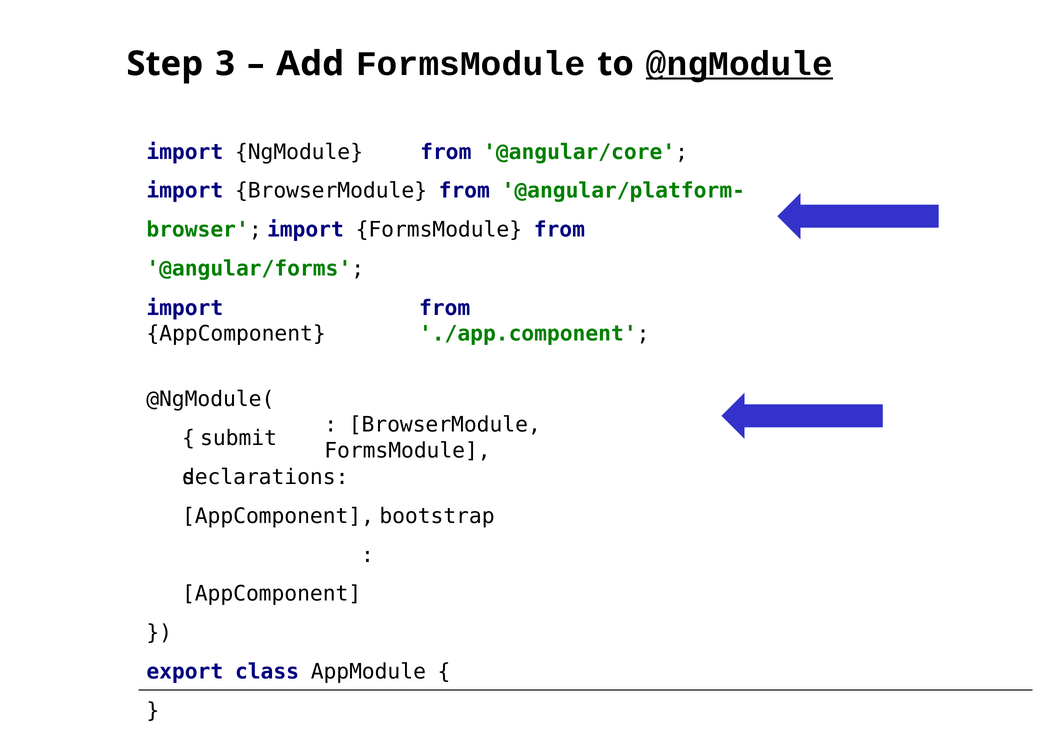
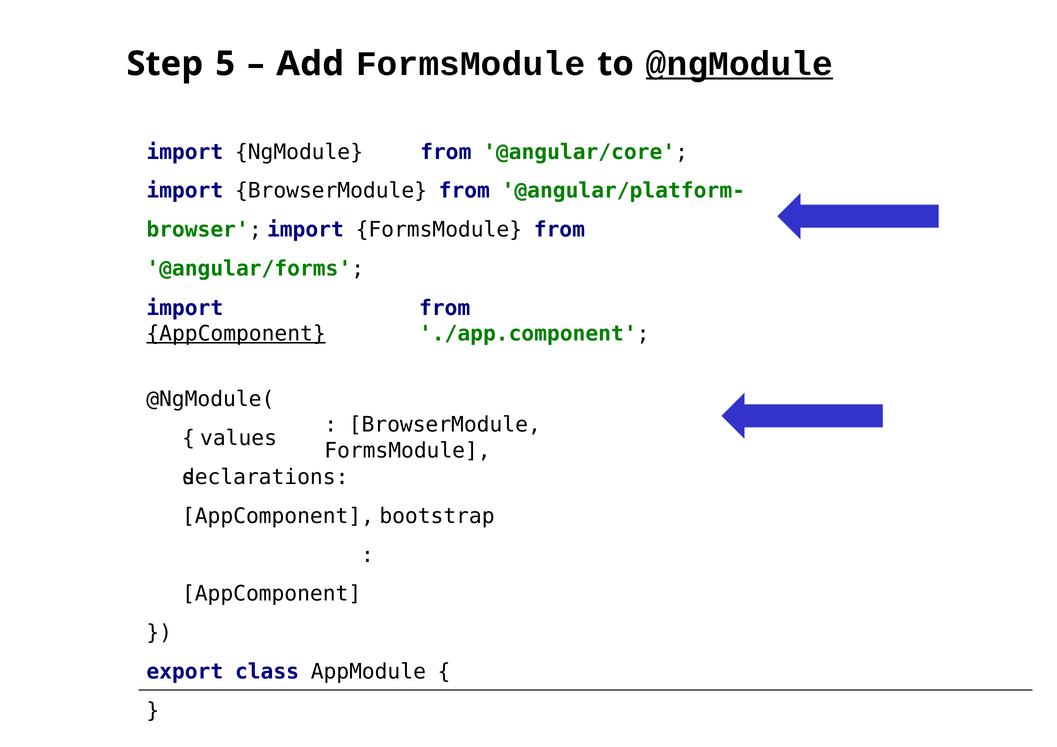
3: 3 -> 5 (225, 64)
AppComponent underline: none -> present (236, 334)
submit: submit -> values (239, 438)
